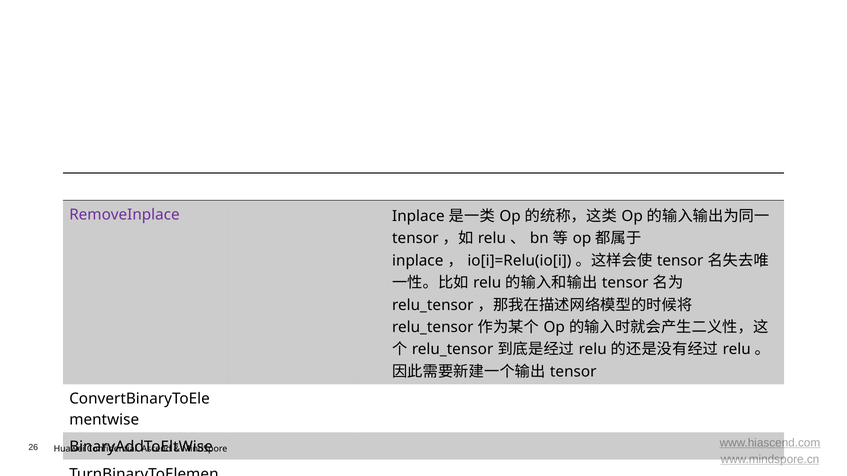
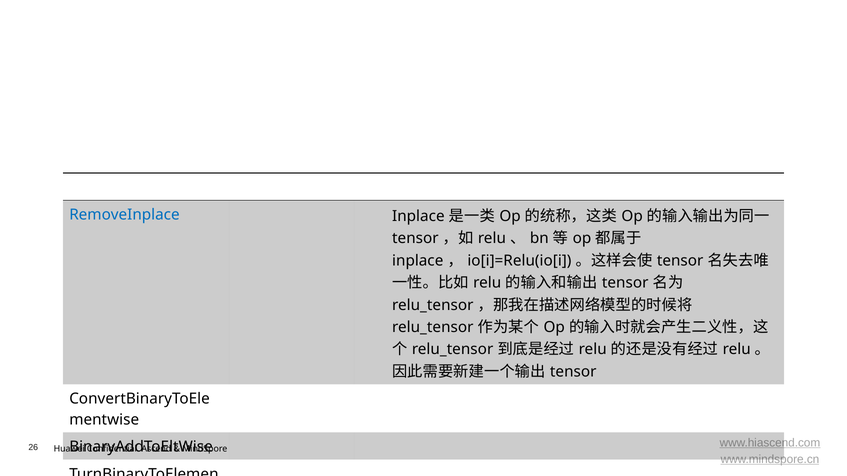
RemoveInplace colour: purple -> blue (124, 215)
